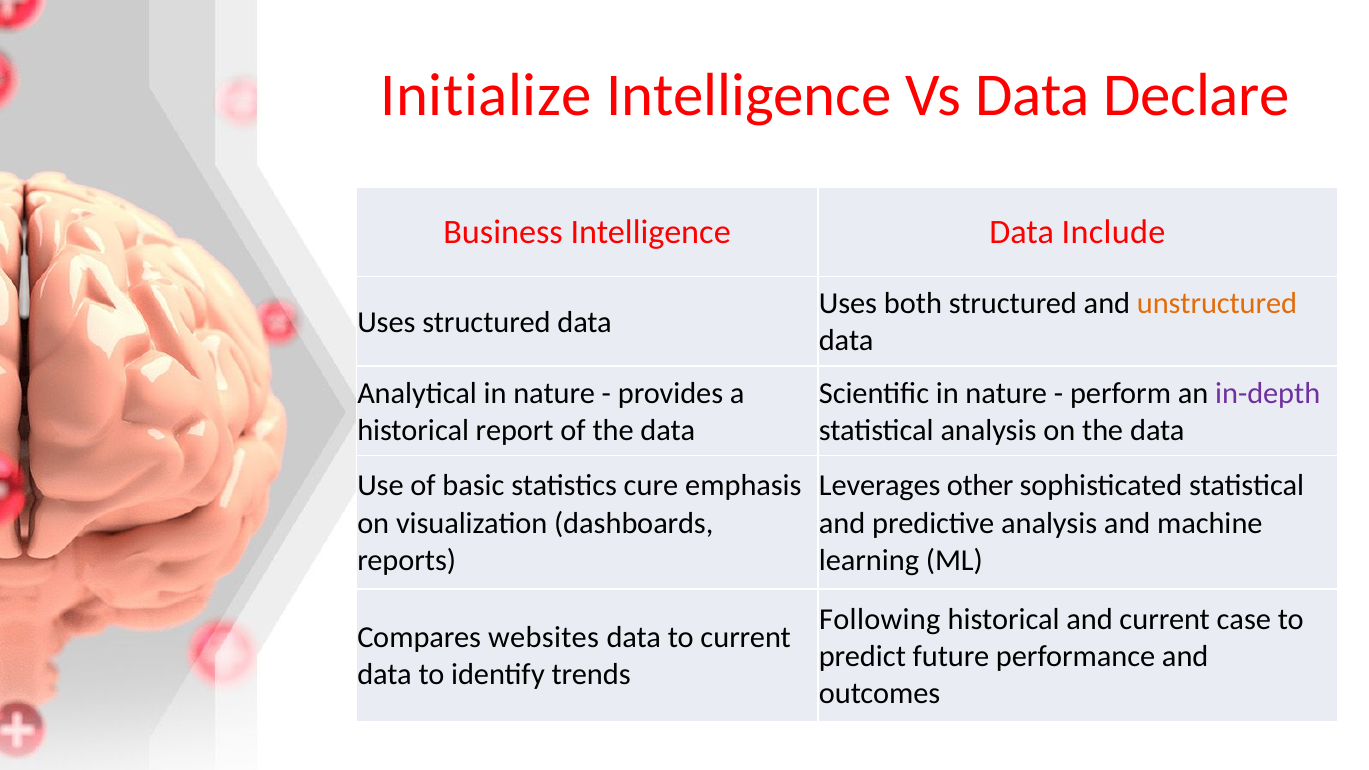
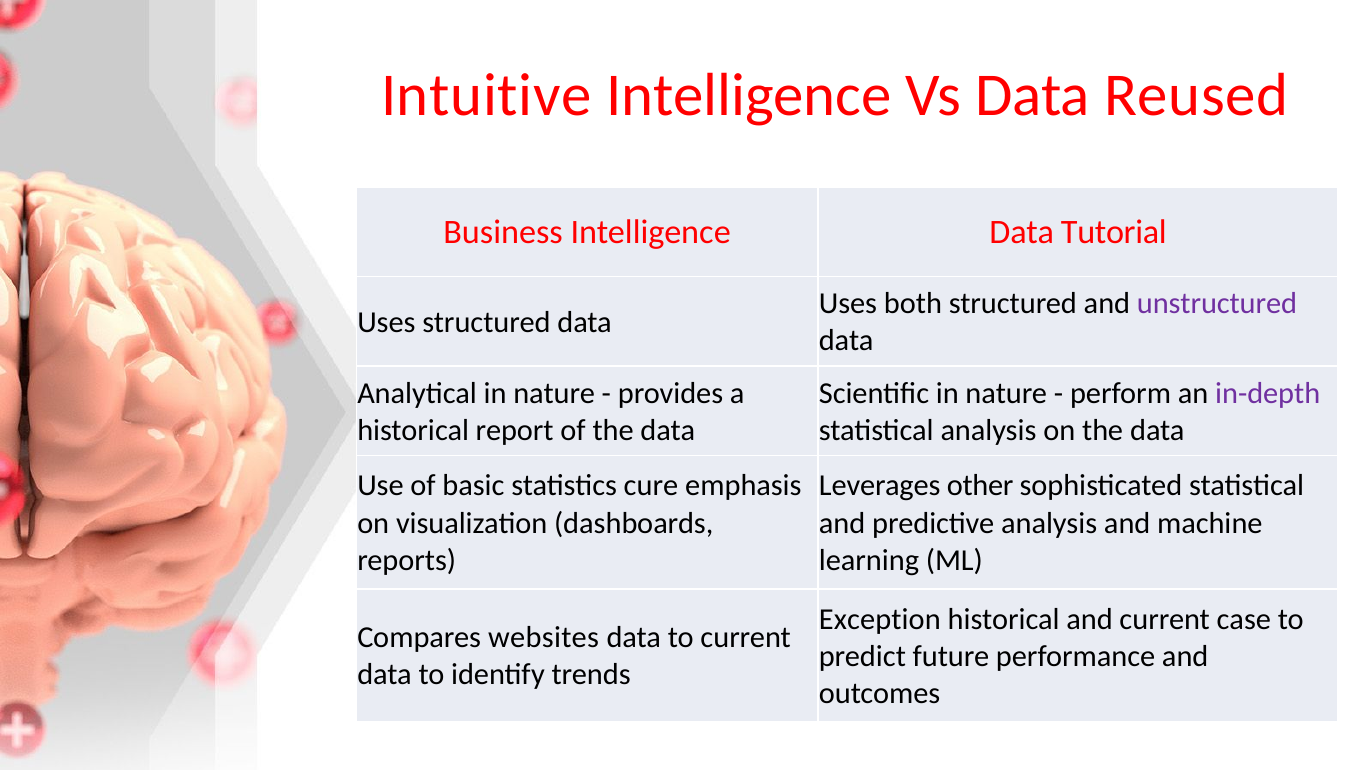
Initialize: Initialize -> Intuitive (486, 96)
Declare: Declare -> Reused (1196, 96)
Include: Include -> Tutorial (1114, 233)
unstructured colour: orange -> purple (1217, 303)
Following: Following -> Exception (880, 619)
